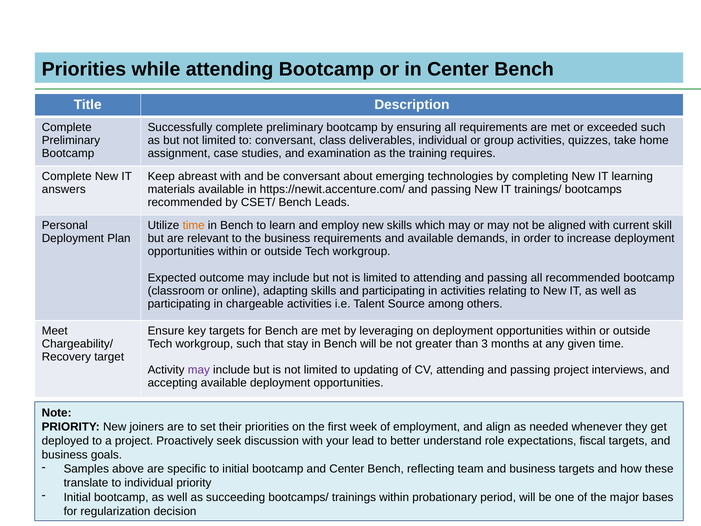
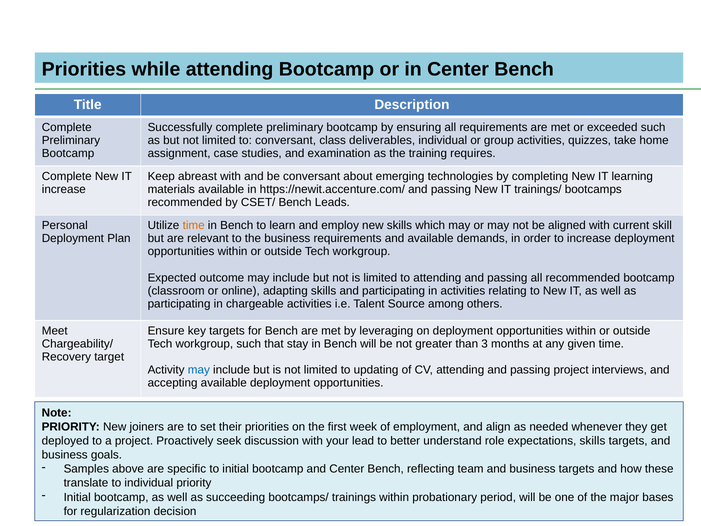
answers: answers -> increase (64, 189)
may colour: purple -> blue (199, 370)
expectations fiscal: fiscal -> skills (592, 441)
